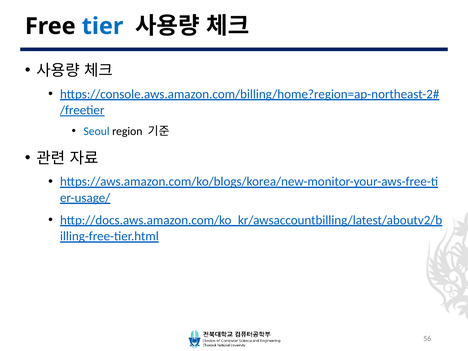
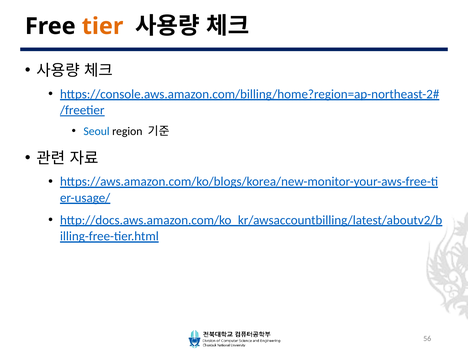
tier colour: blue -> orange (103, 26)
